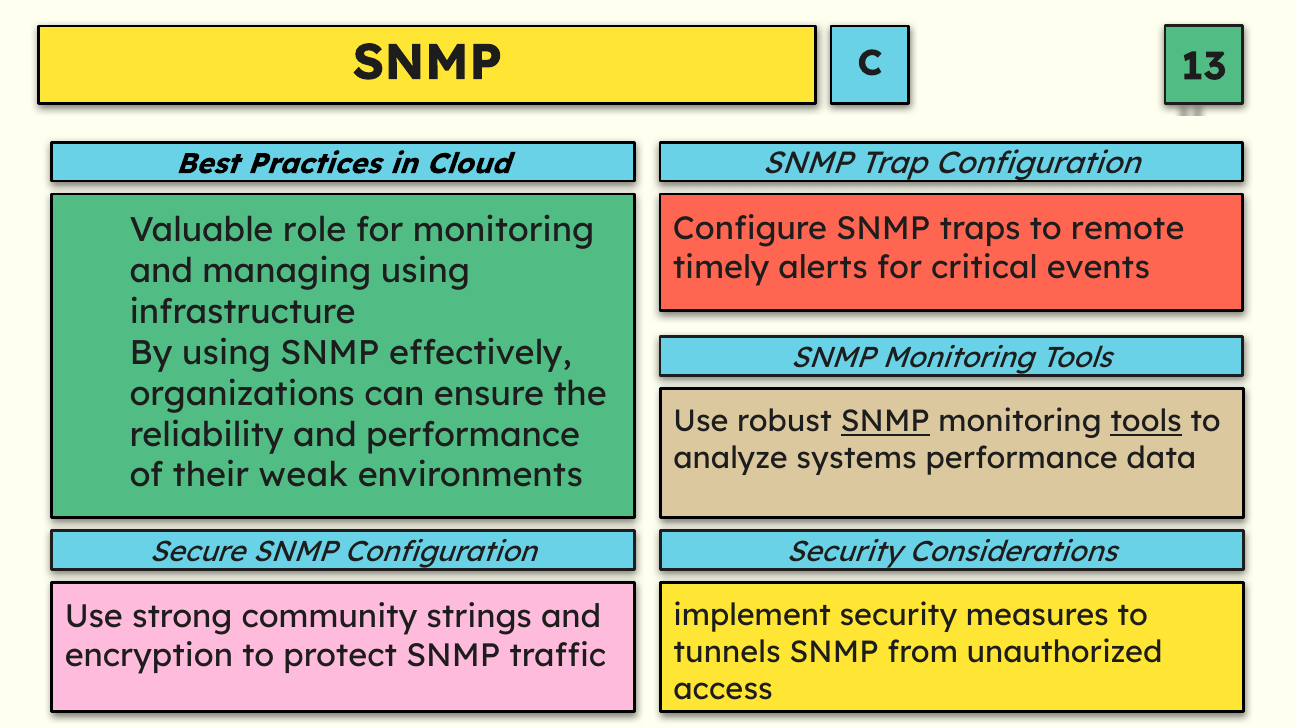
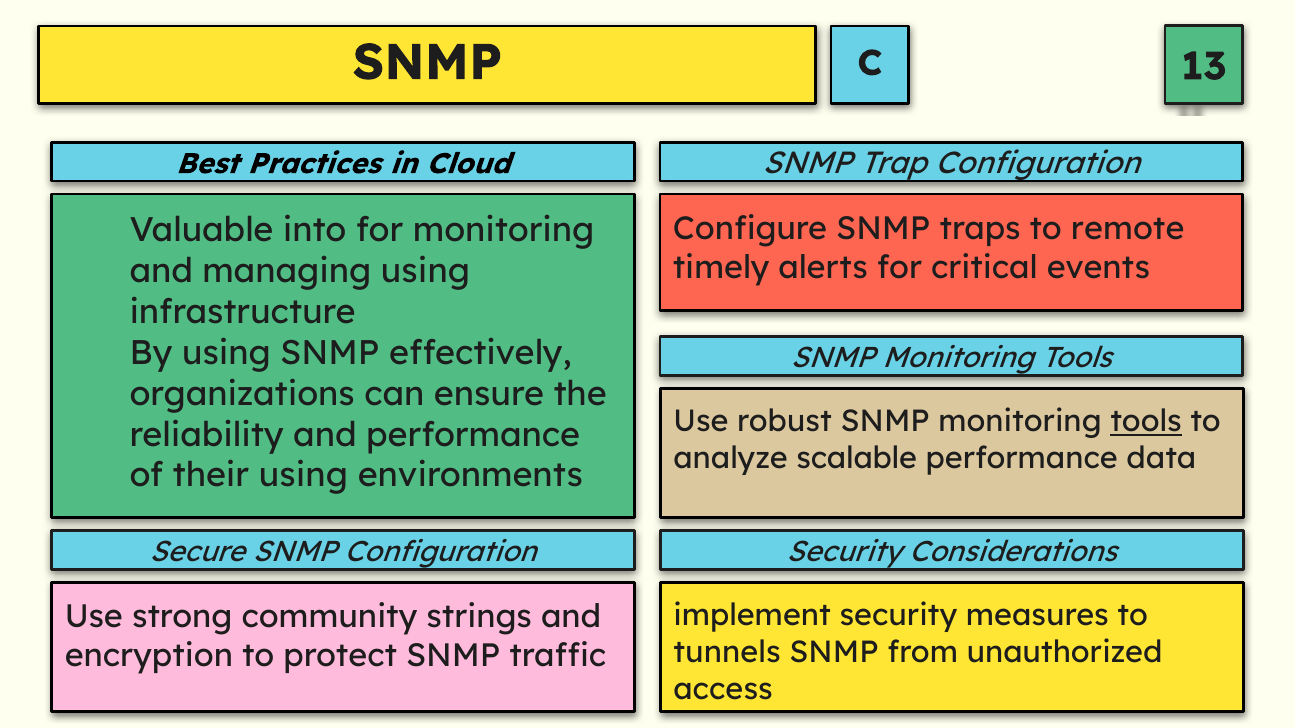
role: role -> into (315, 230)
SNMP underline: present -> none (885, 422)
systems: systems -> scalable (857, 459)
their weak: weak -> using (303, 476)
